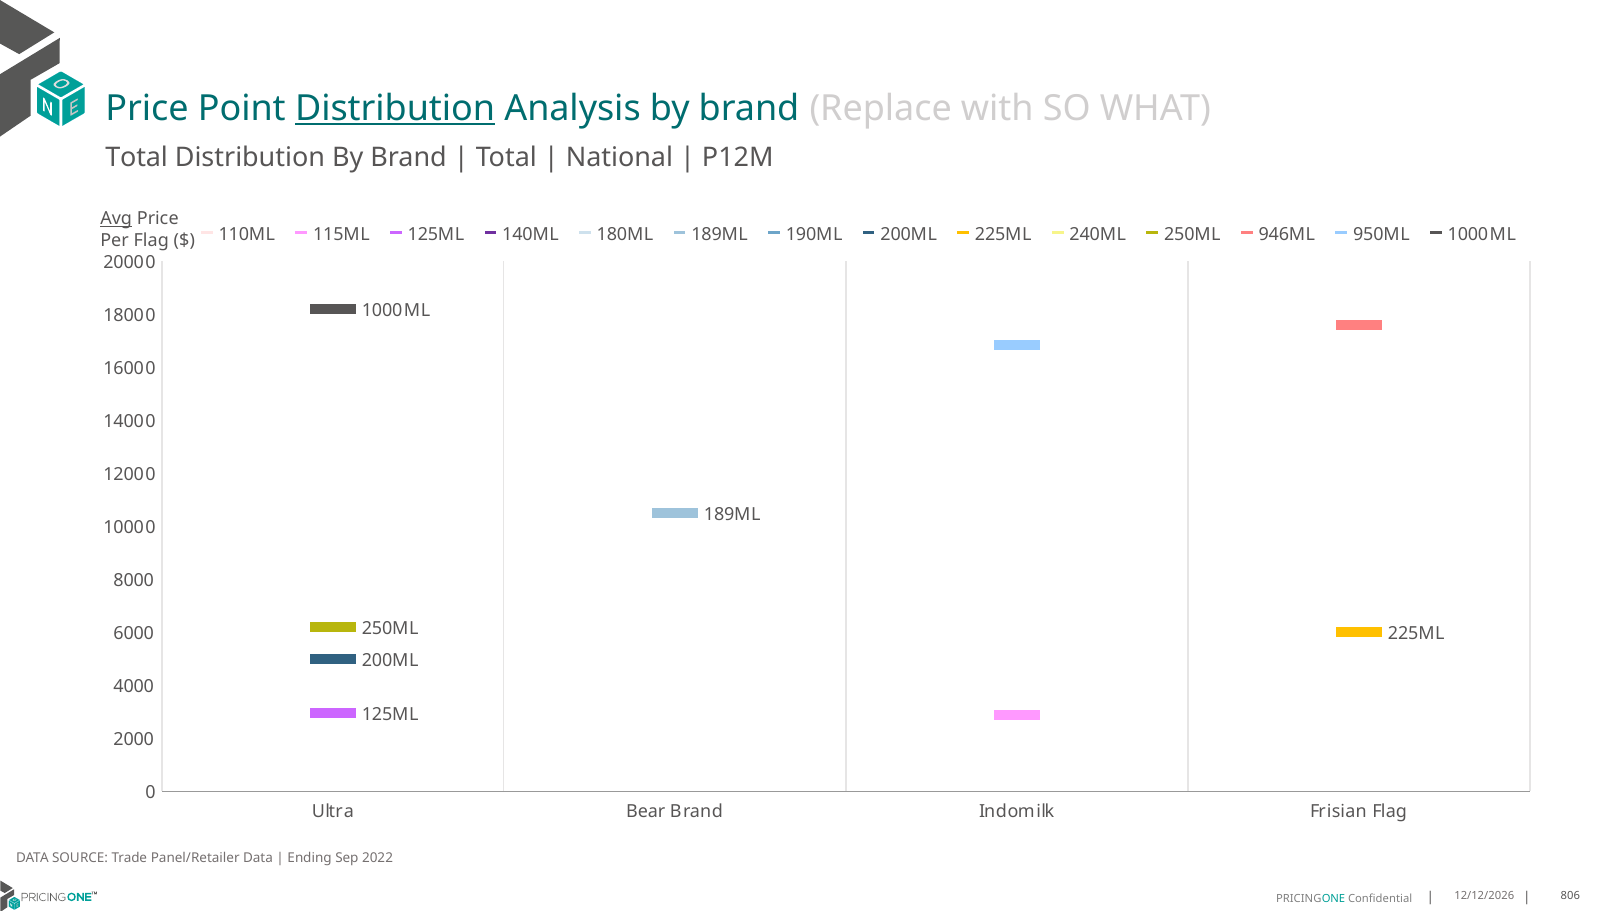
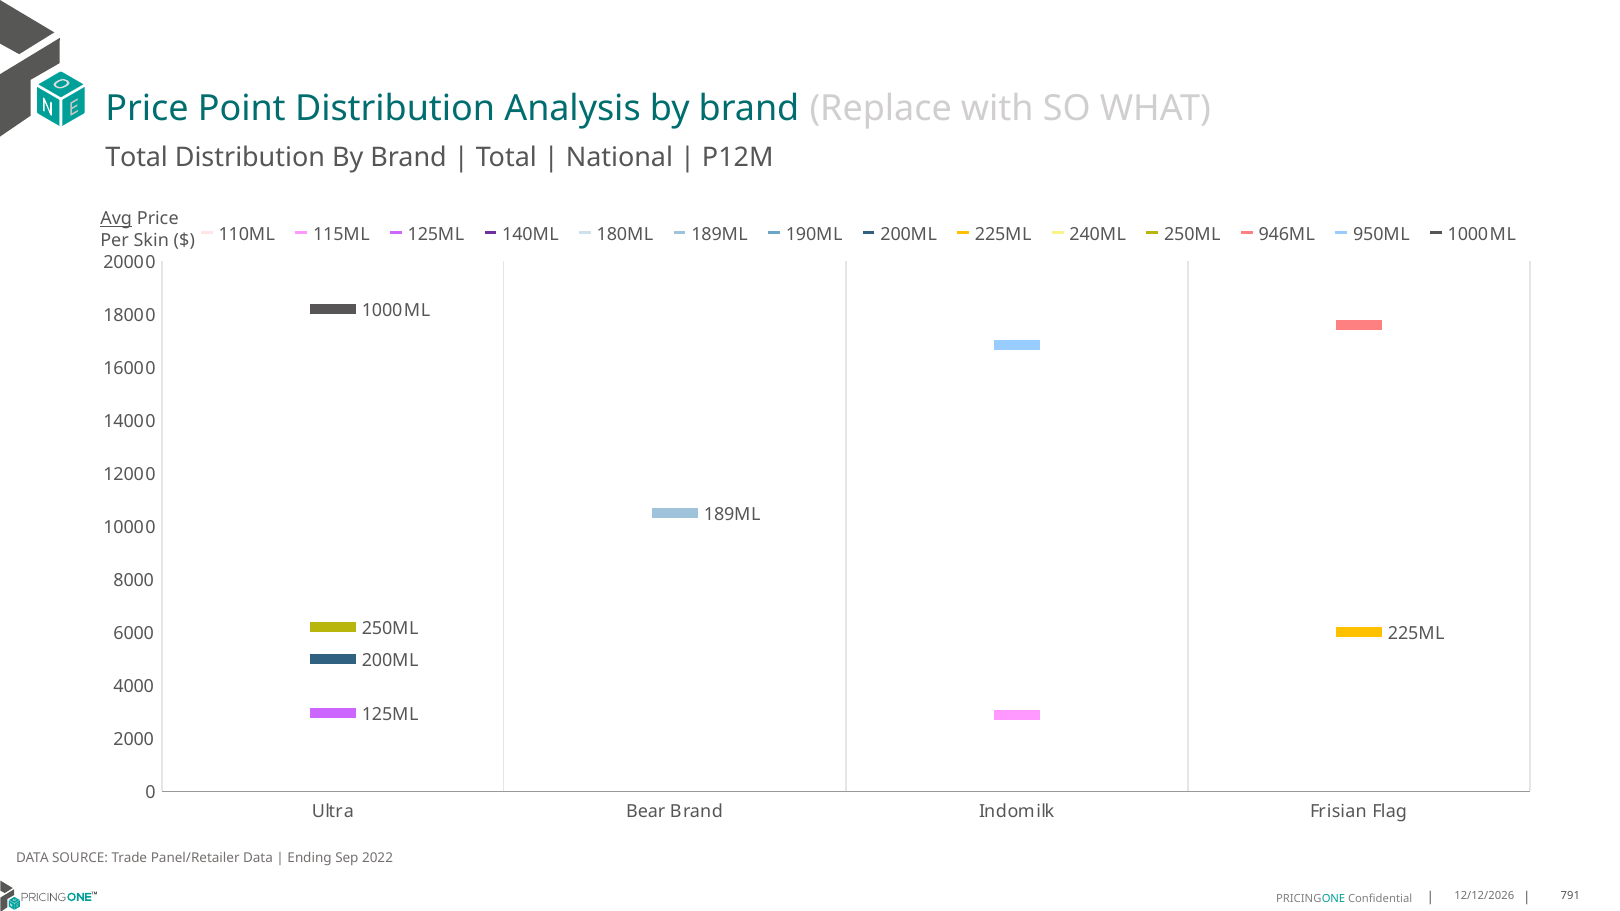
Distribution underline: present -> none (395, 109)
Per Flag: Flag -> Skin (151, 240)
806: 806 -> 791 (1570, 896)
